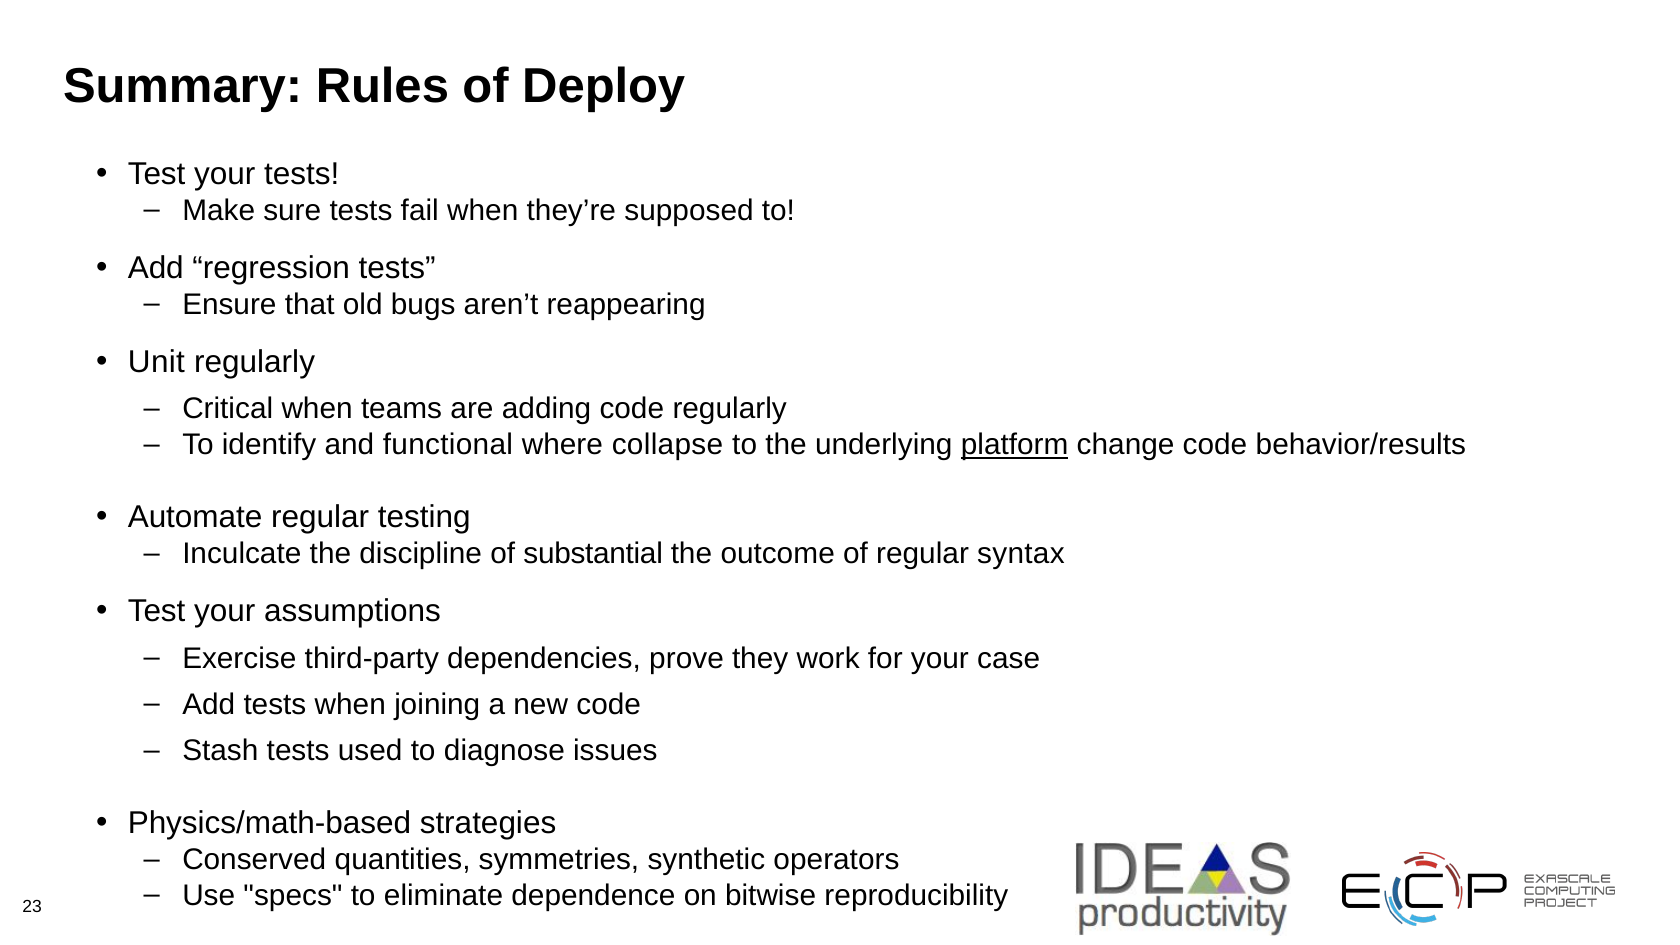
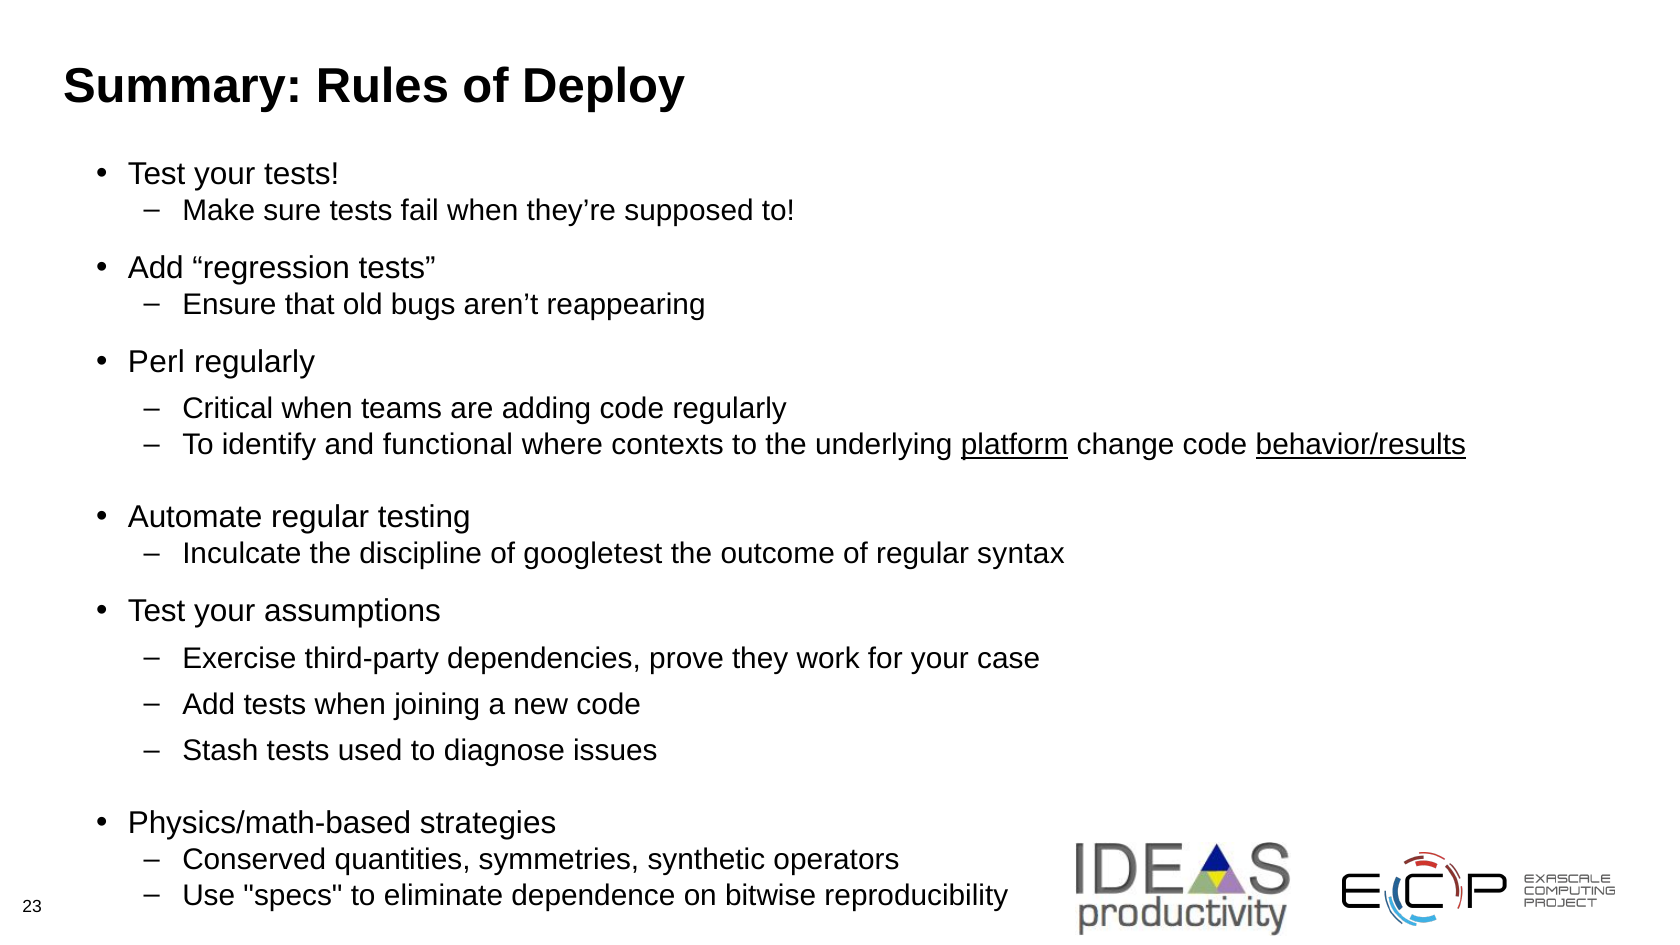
Unit: Unit -> Perl (156, 362)
collapse: collapse -> contexts (667, 445)
behavior/results underline: none -> present (1361, 445)
substantial: substantial -> googletest (593, 554)
